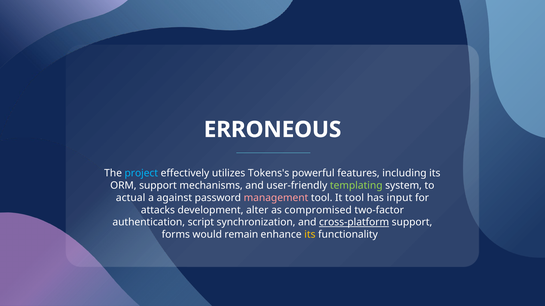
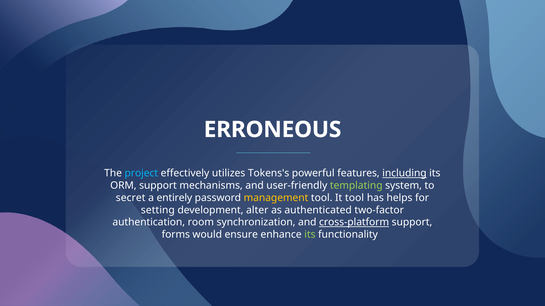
including underline: none -> present (404, 174)
actual: actual -> secret (131, 198)
against: against -> entirely (174, 198)
management colour: pink -> yellow (276, 198)
input: input -> helps (399, 198)
attacks: attacks -> setting (158, 210)
compromised: compromised -> authenticated (318, 210)
script: script -> room (201, 223)
remain: remain -> ensure (241, 235)
its colour: yellow -> light green (310, 235)
